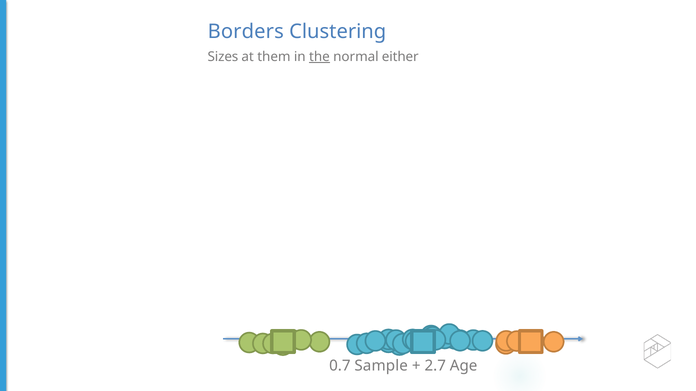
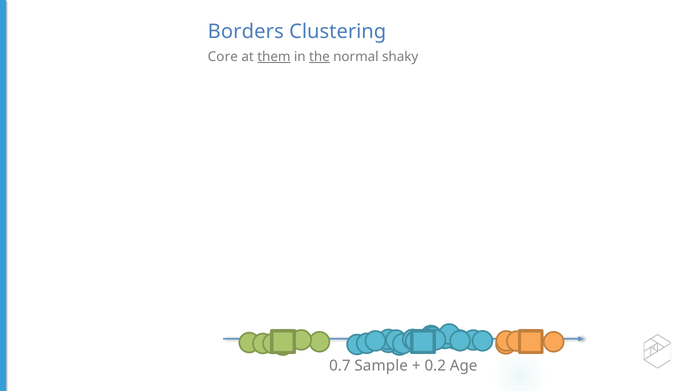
Sizes: Sizes -> Core (223, 57)
them underline: none -> present (274, 57)
either: either -> shaky (400, 57)
2.7: 2.7 -> 0.2 (435, 366)
